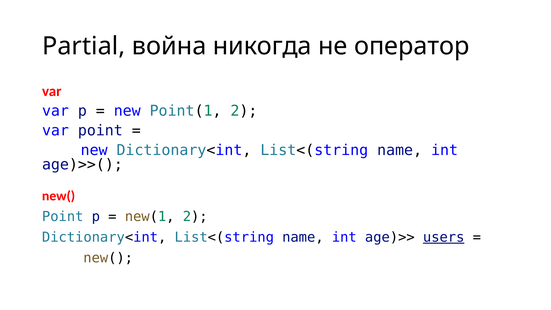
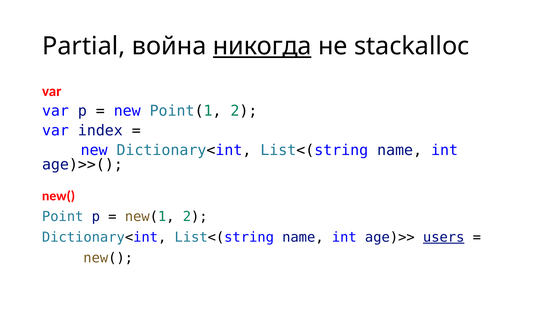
никогда underline: none -> present (262, 46)
оператор: оператор -> stackalloc (412, 46)
var point: point -> index (100, 131)
